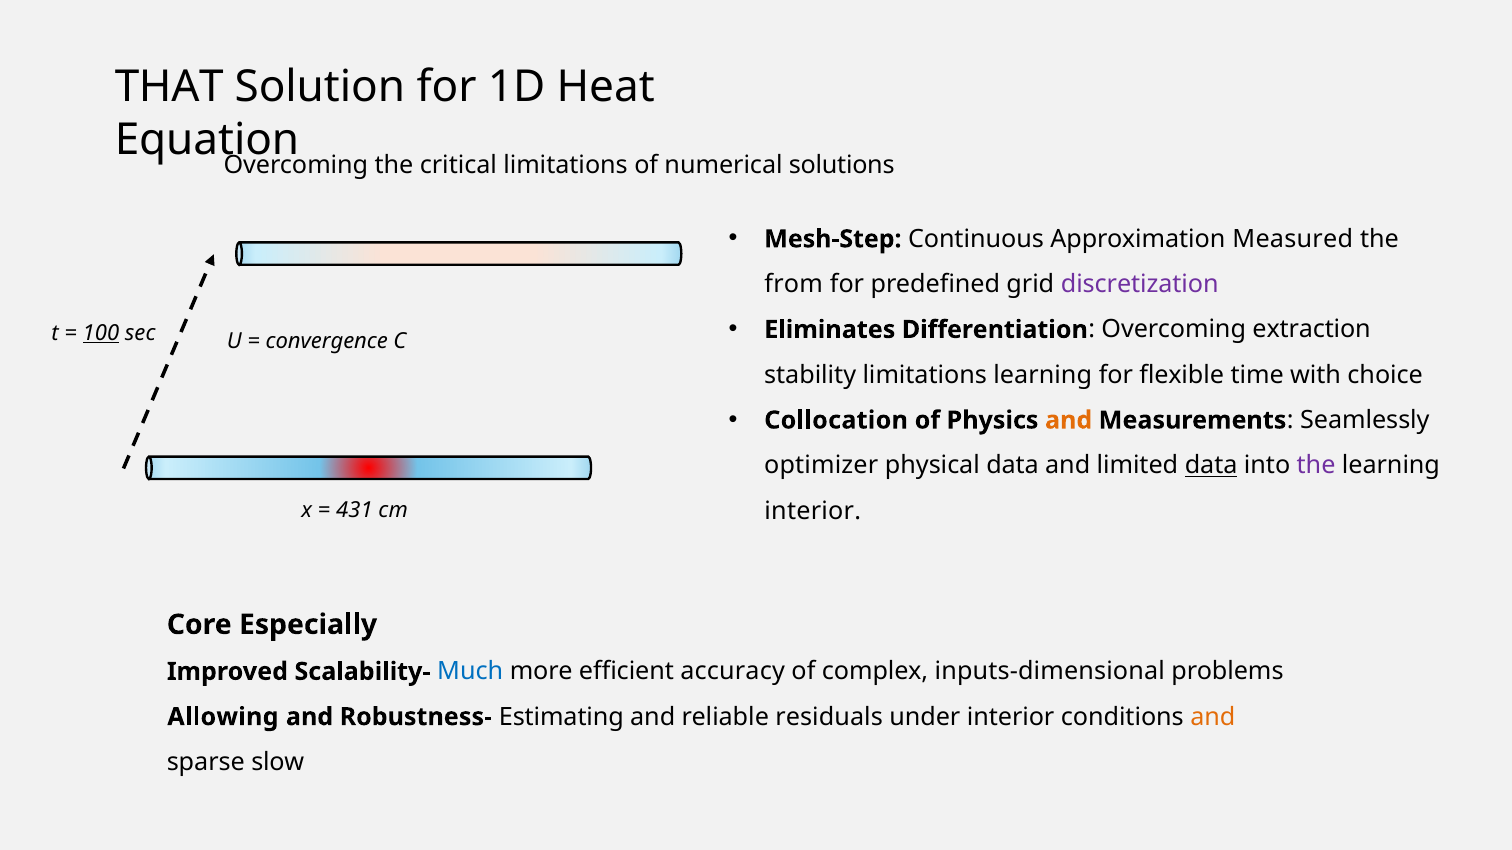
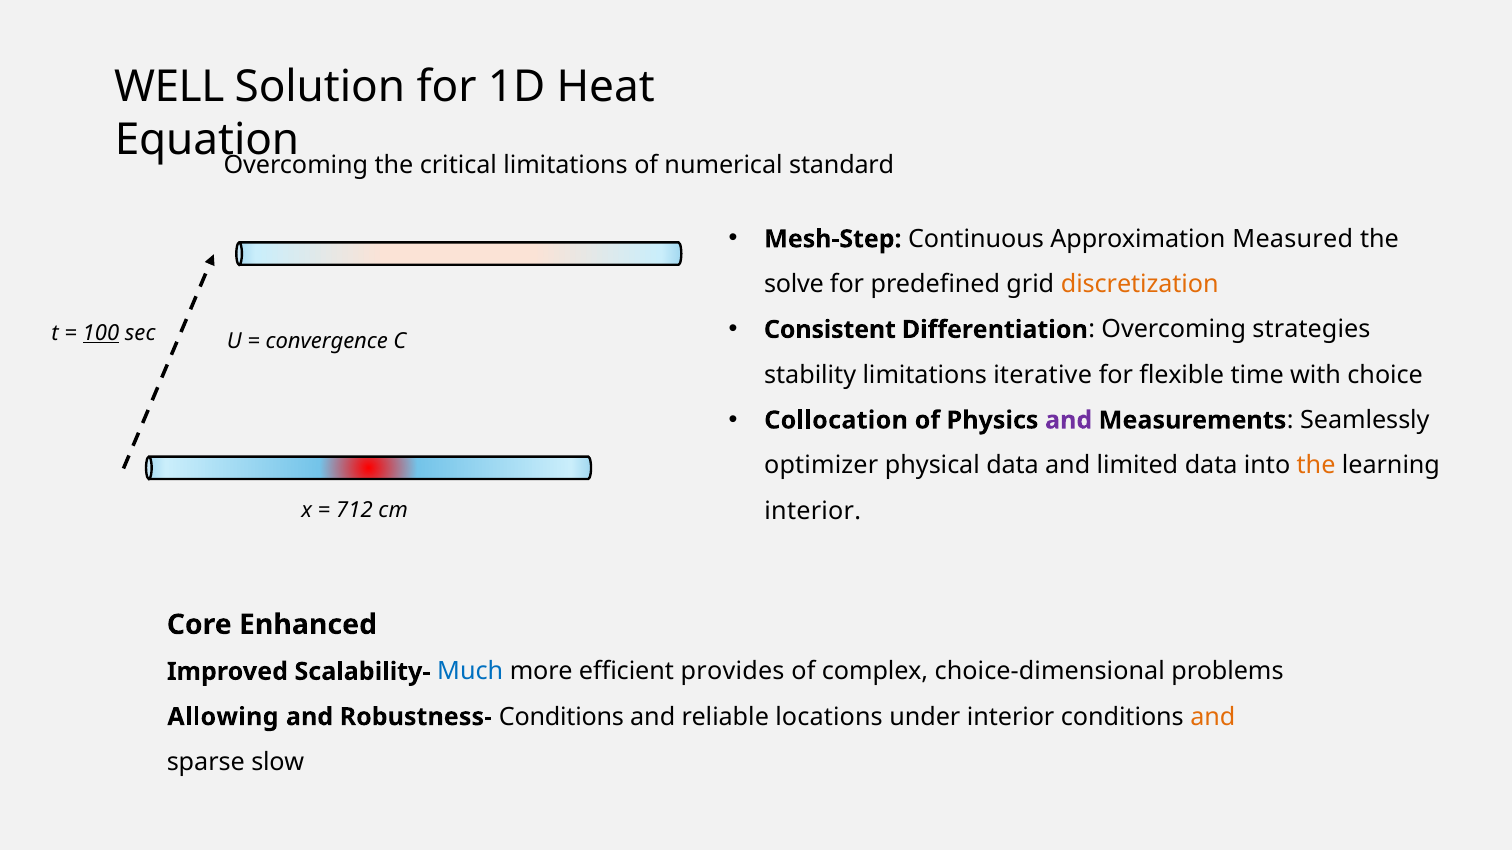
THAT: THAT -> WELL (169, 87)
solutions: solutions -> standard (842, 165)
from: from -> solve (794, 285)
discretization colour: purple -> orange (1140, 285)
Eliminates: Eliminates -> Consistent (830, 330)
extraction: extraction -> strategies (1311, 330)
limitations learning: learning -> iterative (1043, 375)
and colour: orange -> purple (1069, 420)
data underline: present -> none (1211, 466)
the colour: purple -> orange (1316, 466)
431: 431 -> 712 (354, 510)
Especially: Especially -> Enhanced (308, 625)
accuracy: accuracy -> provides (733, 672)
inputs-dimensional: inputs-dimensional -> choice-dimensional (1050, 672)
Robustness- Estimating: Estimating -> Conditions (561, 717)
residuals: residuals -> locations (829, 717)
